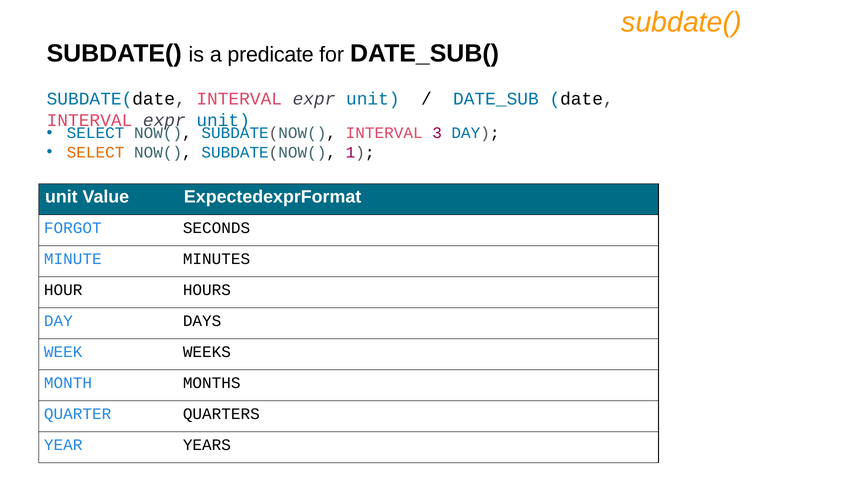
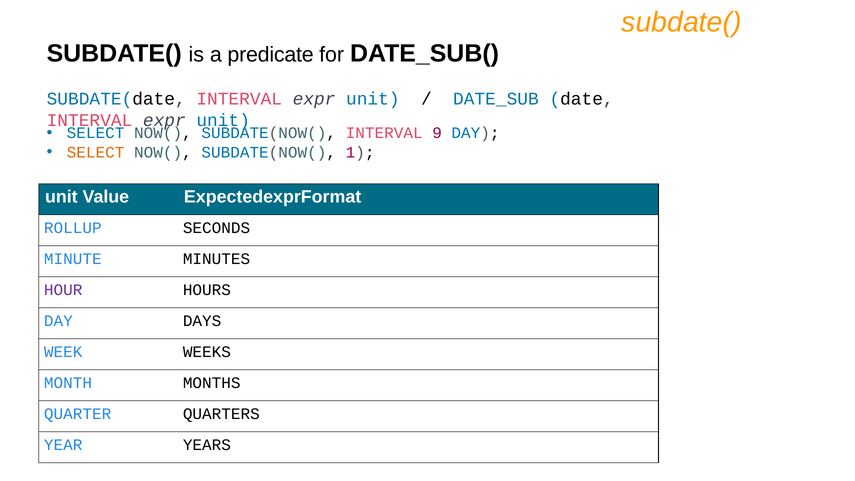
3: 3 -> 9 (437, 133)
FORGOT: FORGOT -> ROLLUP (73, 228)
HOUR colour: black -> purple (63, 290)
